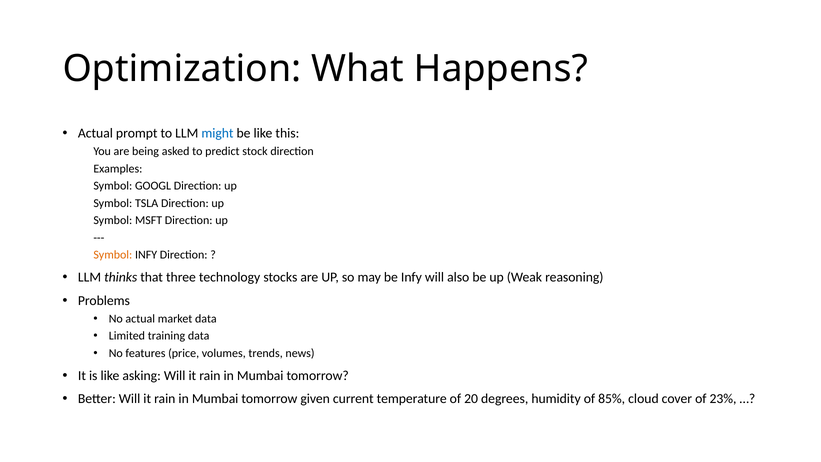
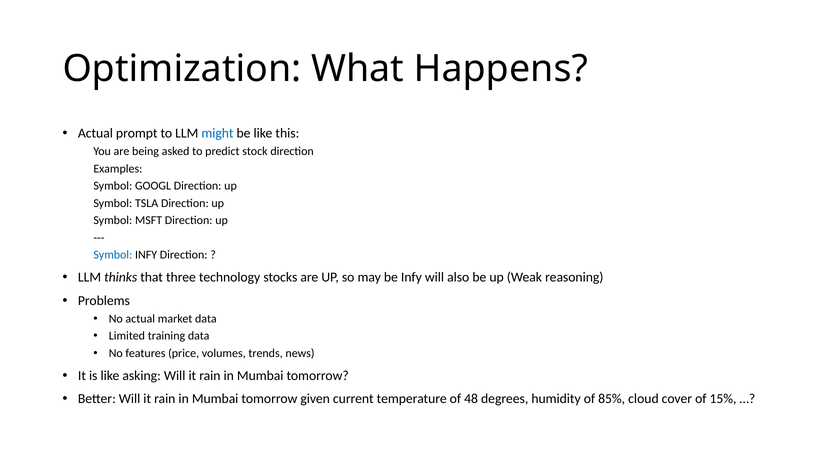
Symbol colour: orange -> blue (113, 255)
20: 20 -> 48 (471, 399)
23%: 23% -> 15% (723, 399)
